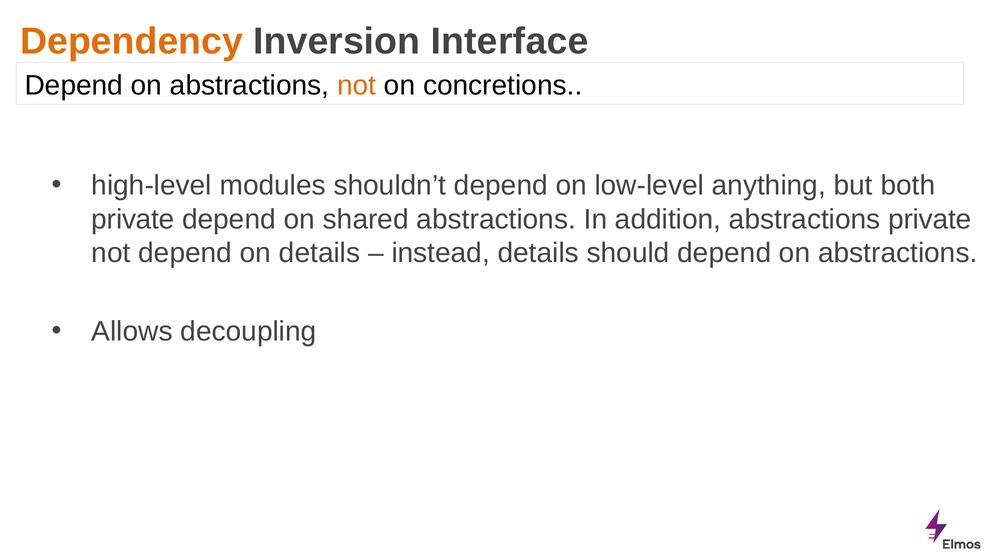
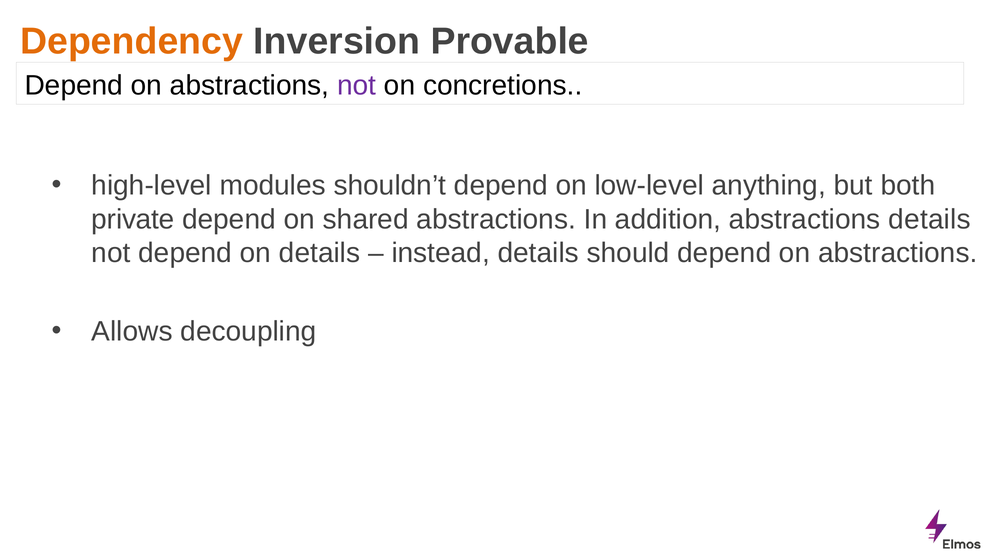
Interface: Interface -> Provable (510, 42)
not colour: orange -> purple (357, 85)
abstractions private: private -> details (930, 219)
